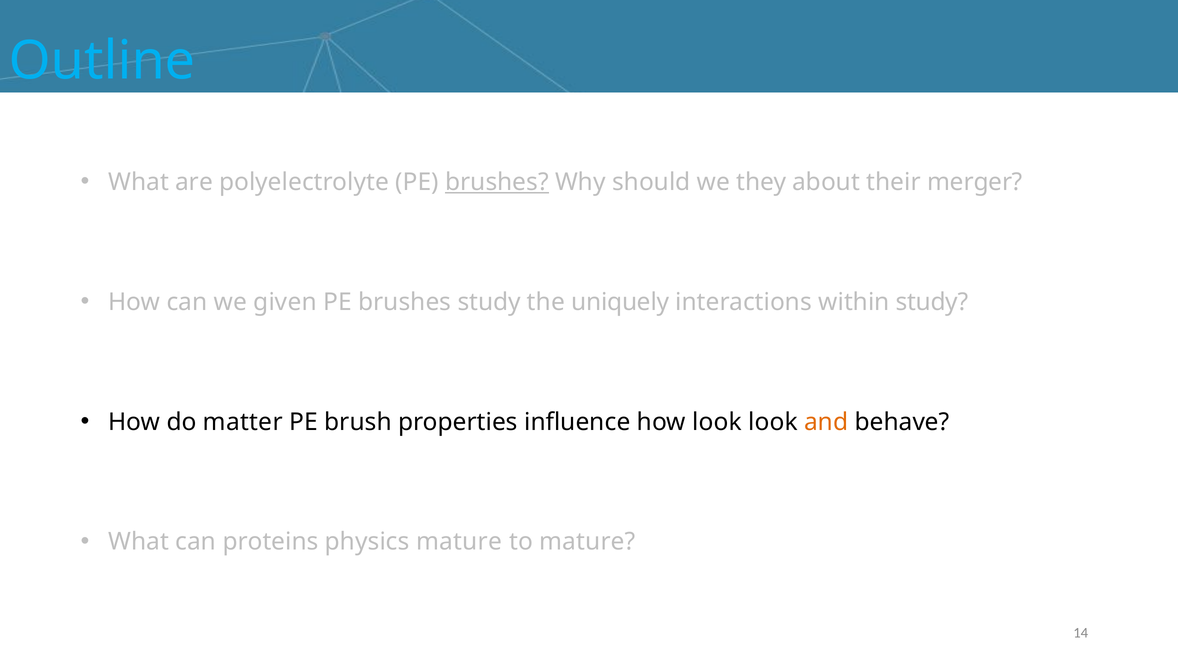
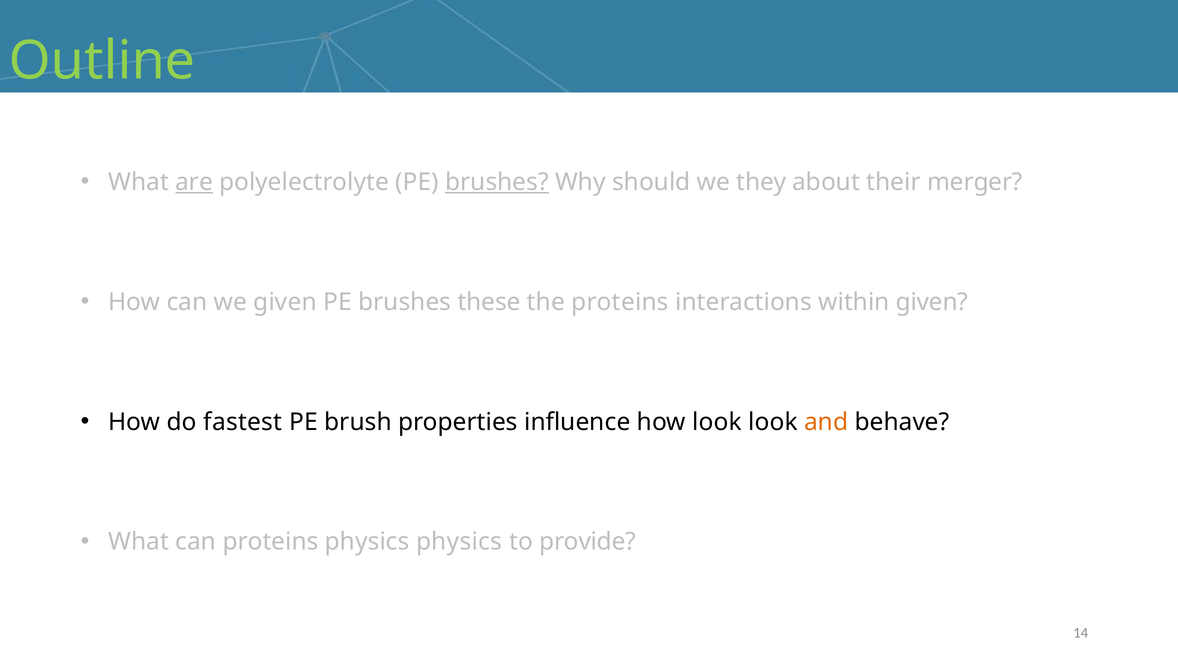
Outline colour: light blue -> light green (102, 61)
are underline: none -> present (194, 182)
brushes study: study -> these (489, 302)
the uniquely: uniquely -> proteins (620, 302)
within study: study -> given (932, 302)
matter: matter -> fastest (243, 422)
physics mature: mature -> physics (459, 542)
to mature: mature -> provide (588, 542)
